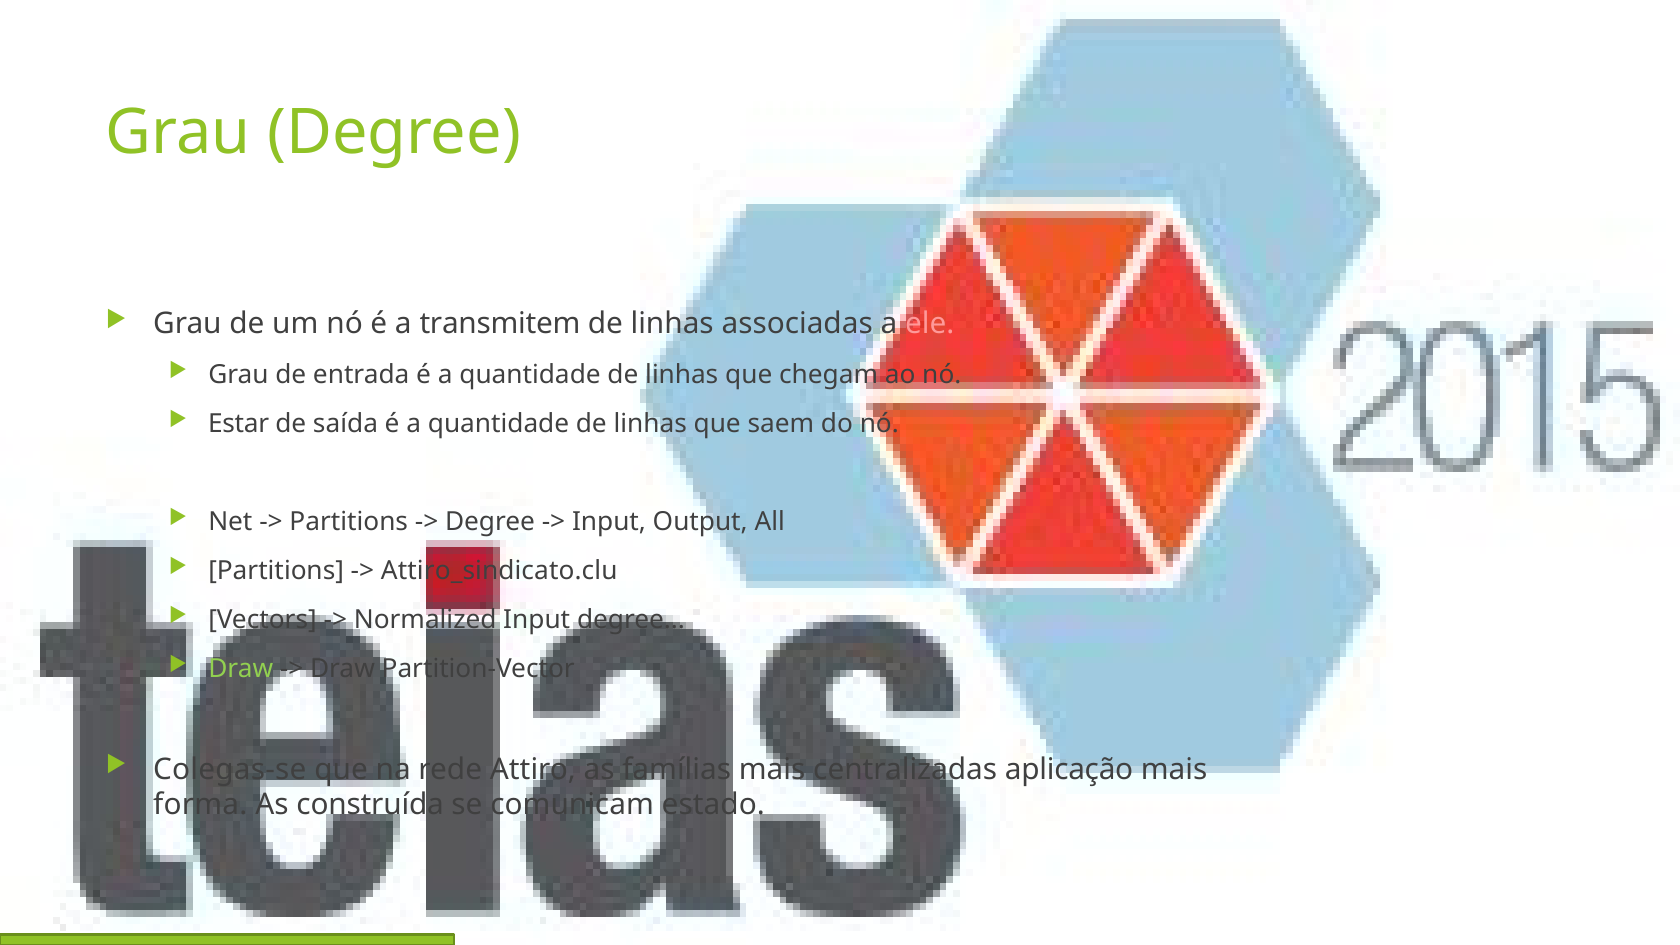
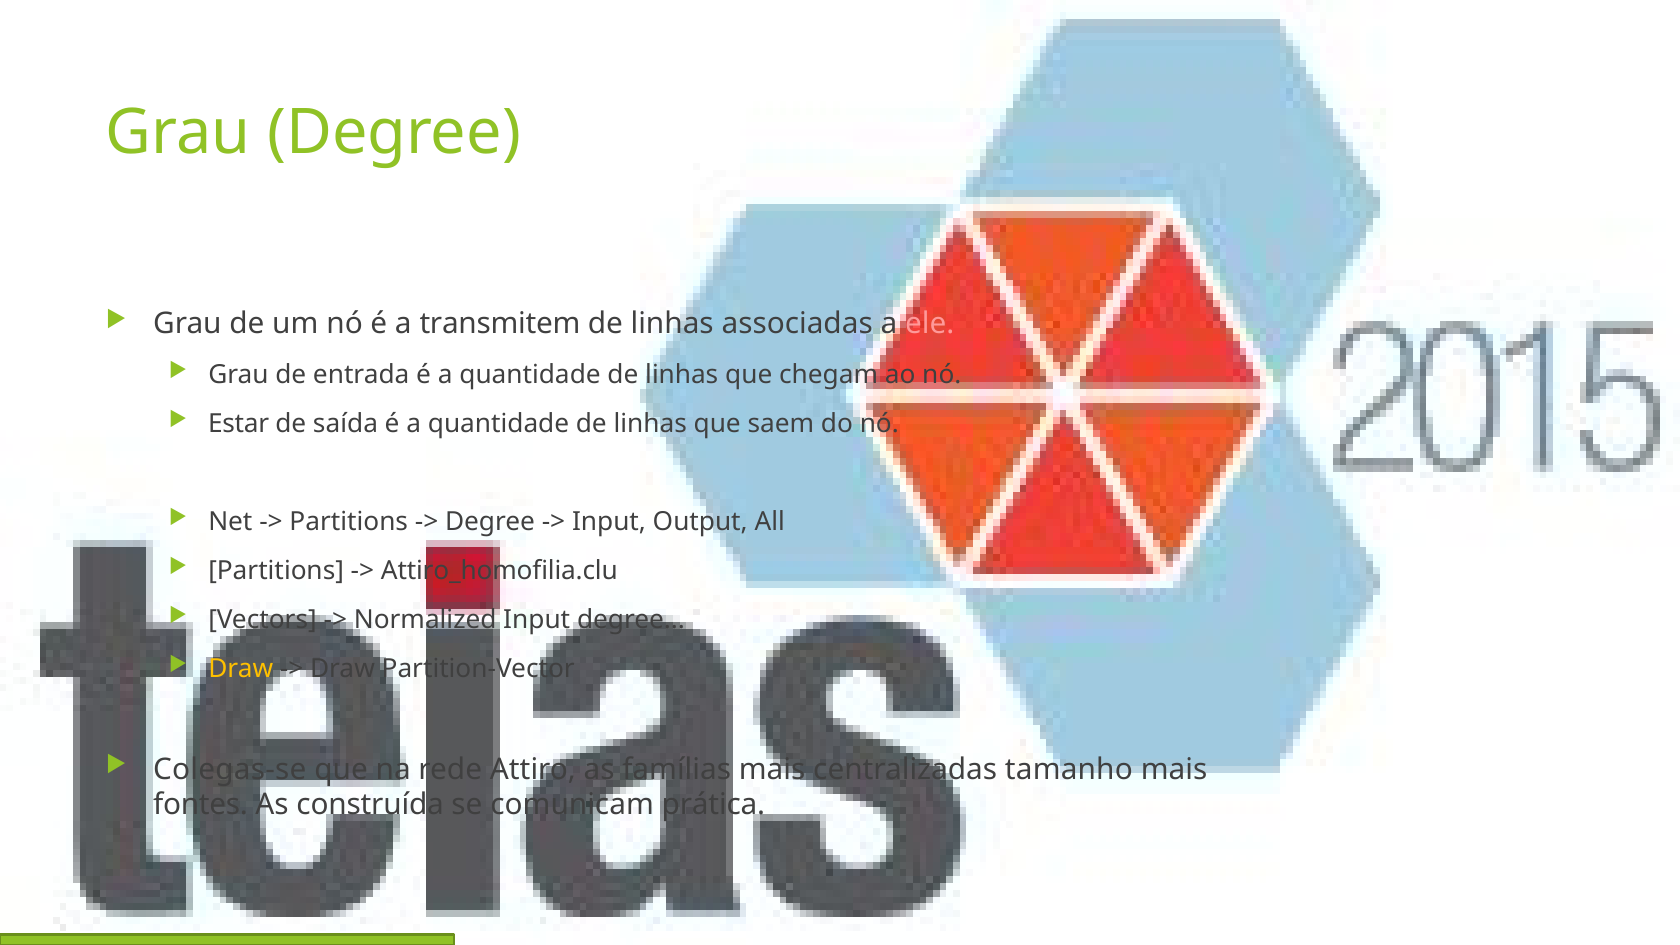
Attiro_sindicato.clu: Attiro_sindicato.clu -> Attiro_homofilia.clu (499, 571)
Draw colour: light green -> yellow (241, 669)
aplicação: aplicação -> tamanho (1069, 769)
forma: forma -> fontes (201, 805)
estado: estado -> prática (713, 805)
